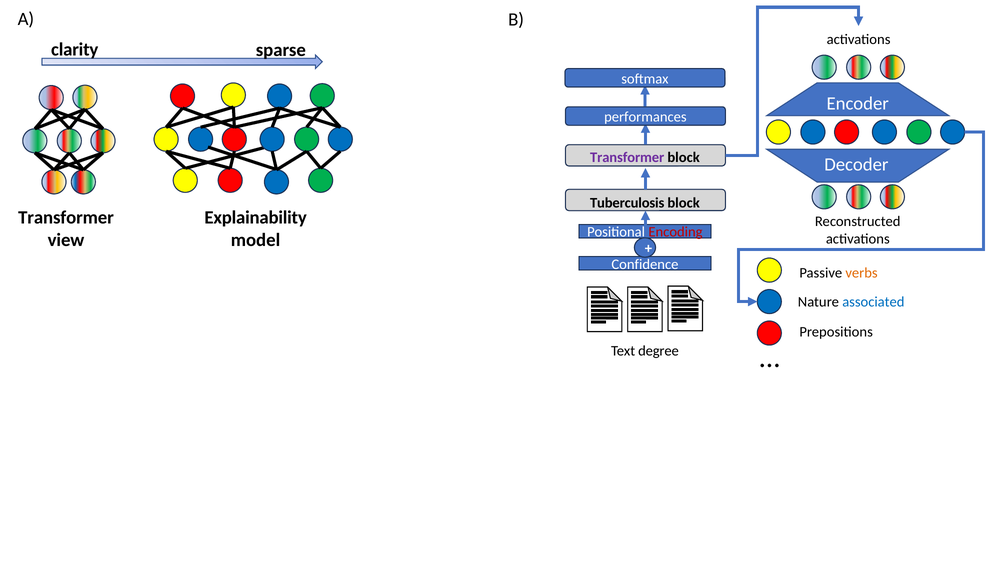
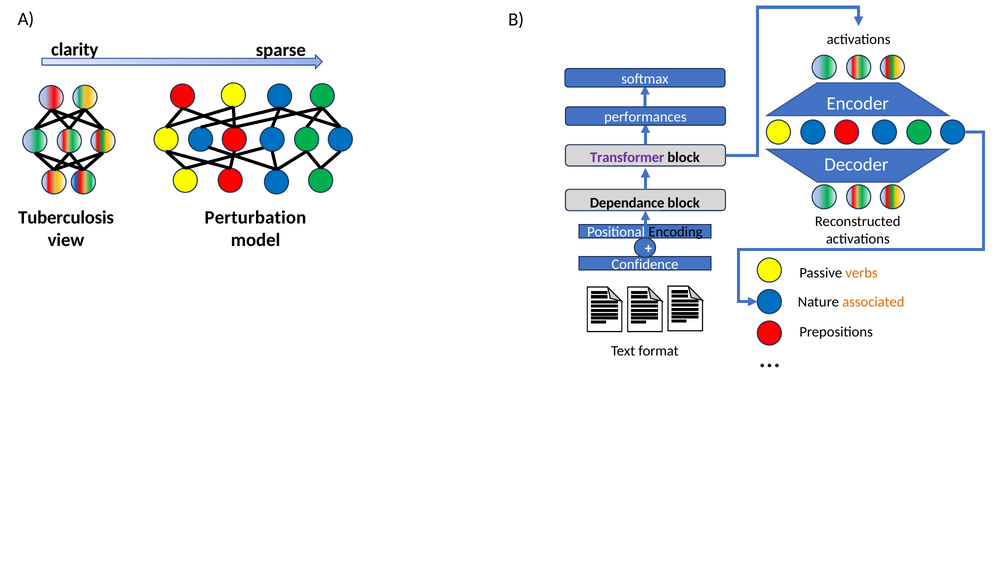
Tuberculosis: Tuberculosis -> Dependance (627, 203)
Transformer: Transformer -> Tuberculosis (66, 218)
Explainability: Explainability -> Perturbation (255, 218)
Encoding colour: red -> black (676, 232)
associated colour: blue -> orange (873, 302)
degree: degree -> format (658, 351)
